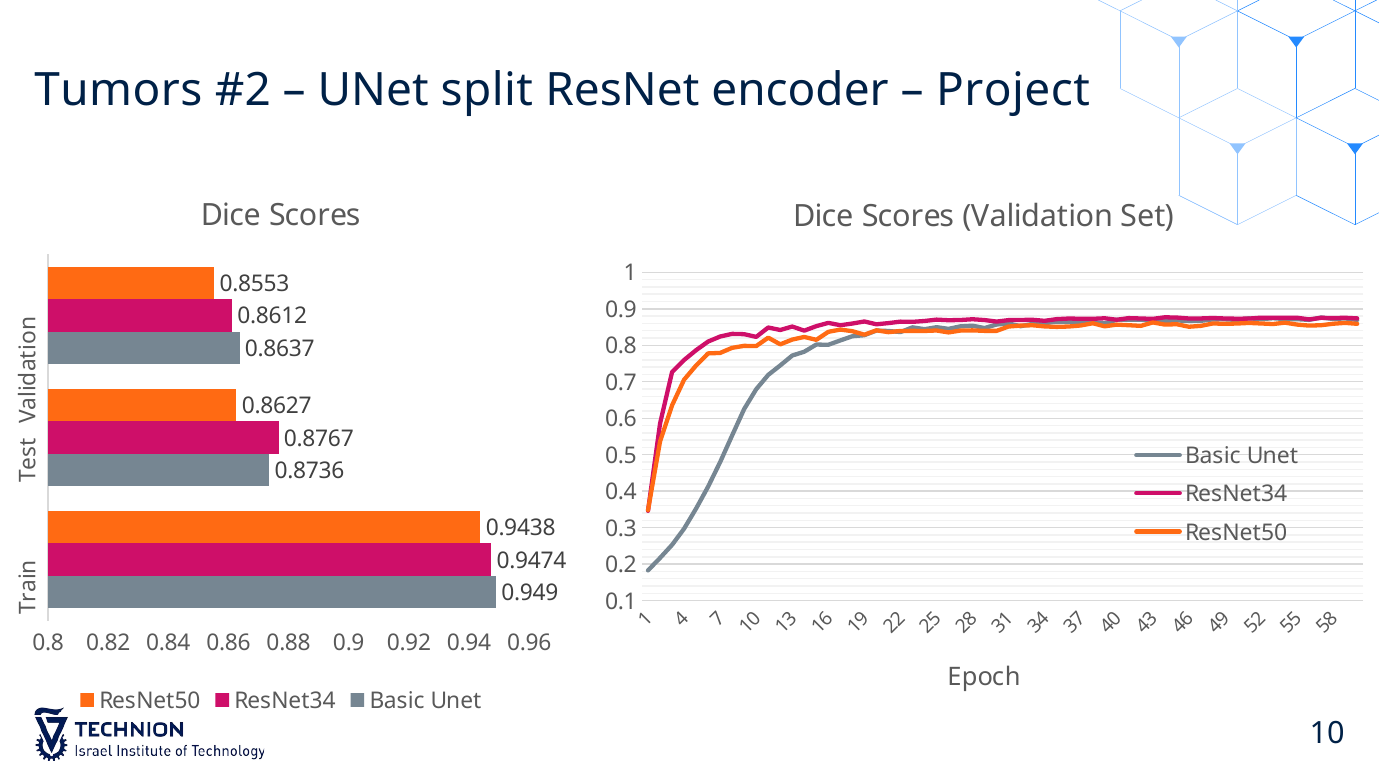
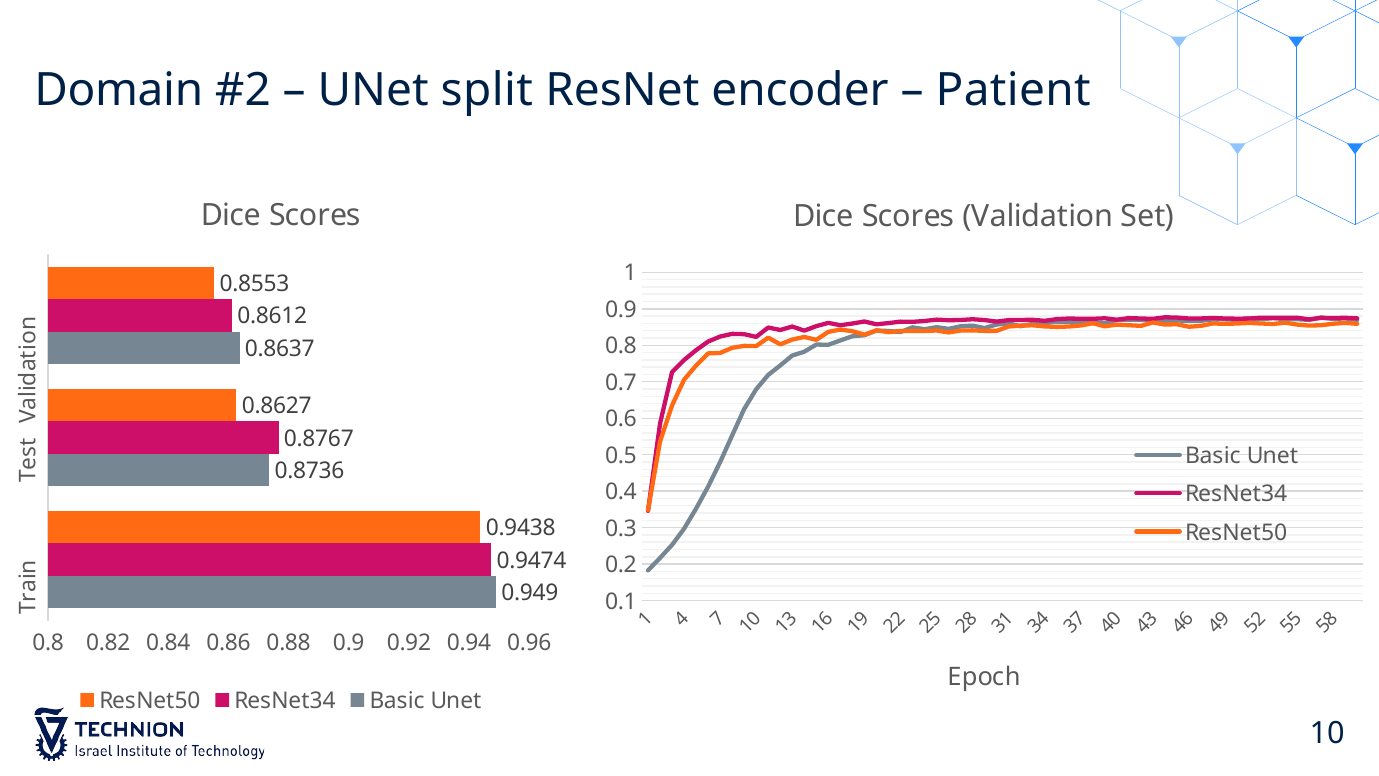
Tumors: Tumors -> Domain (119, 90)
Project: Project -> Patient (1013, 90)
